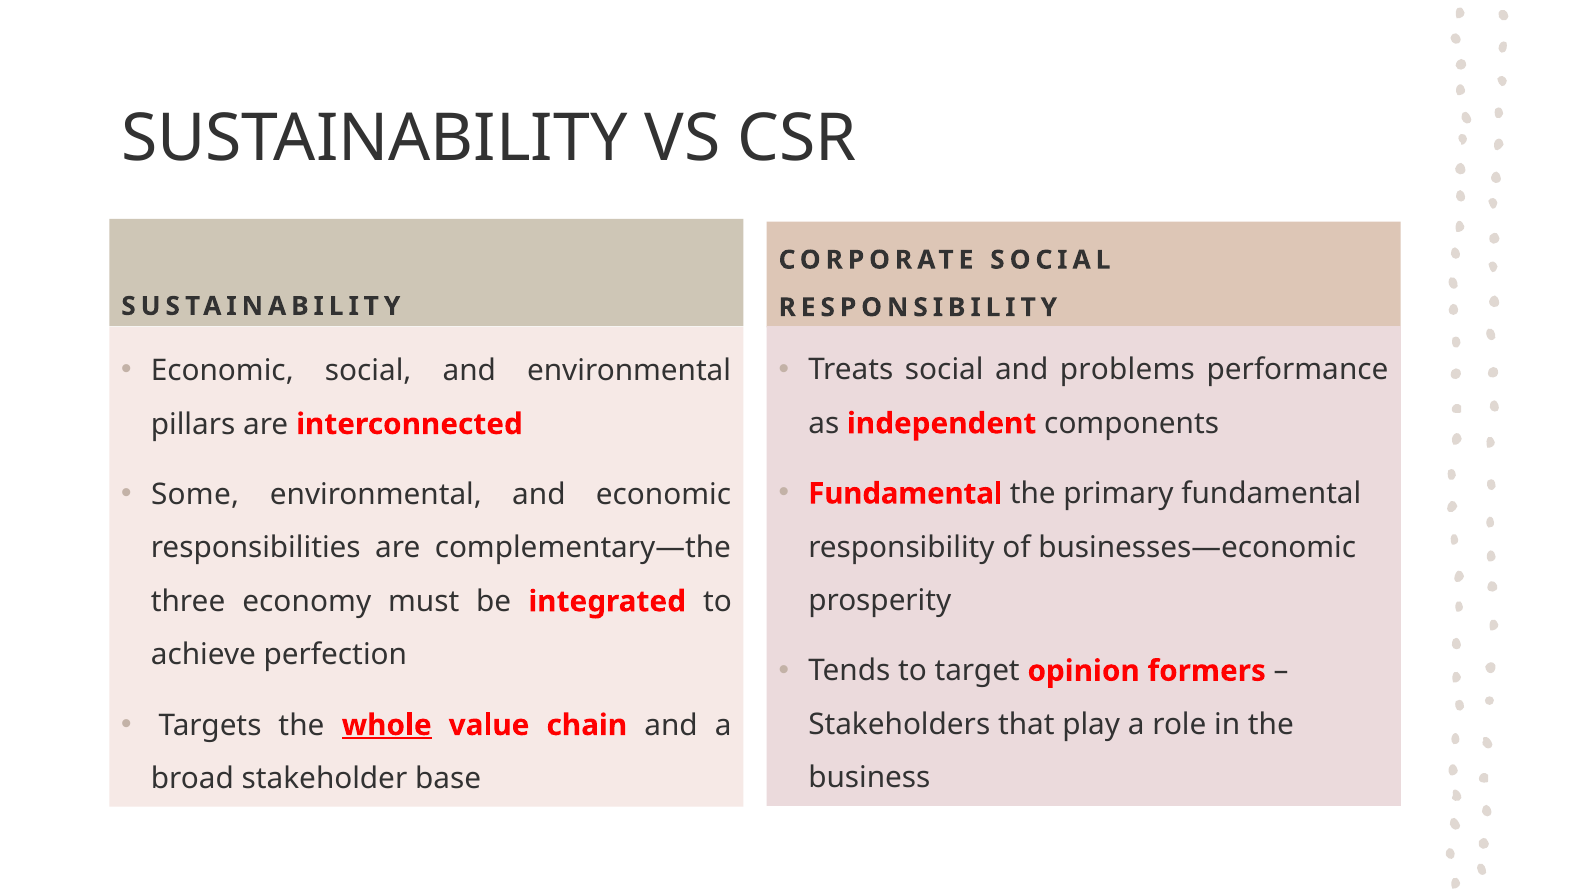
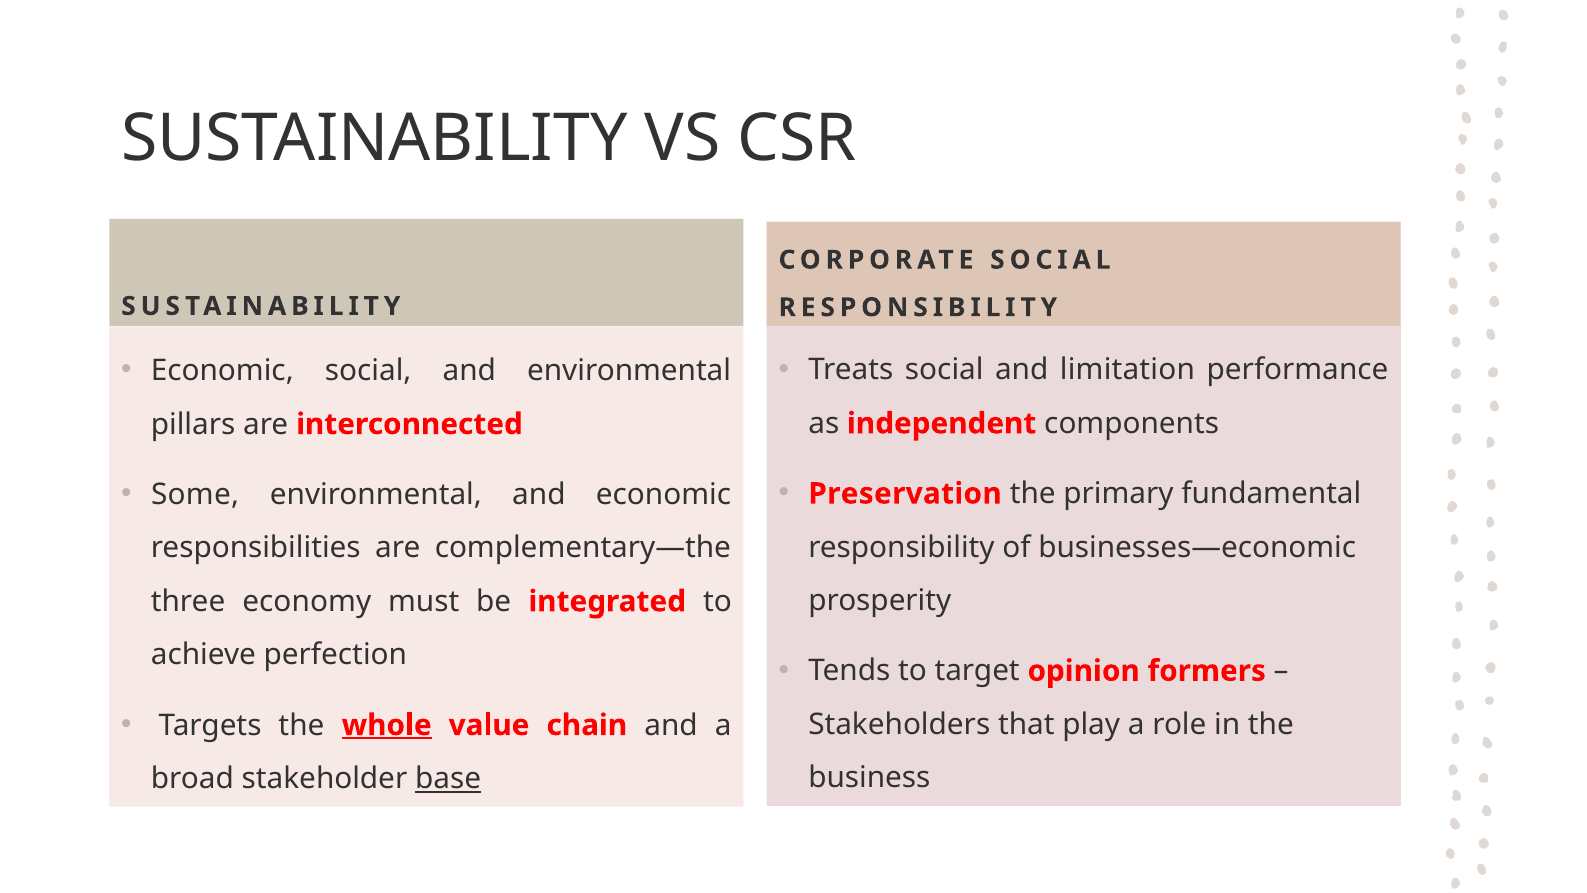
problems: problems -> limitation (1127, 370)
Fundamental: Fundamental -> Preservation (905, 494)
base underline: none -> present (448, 779)
